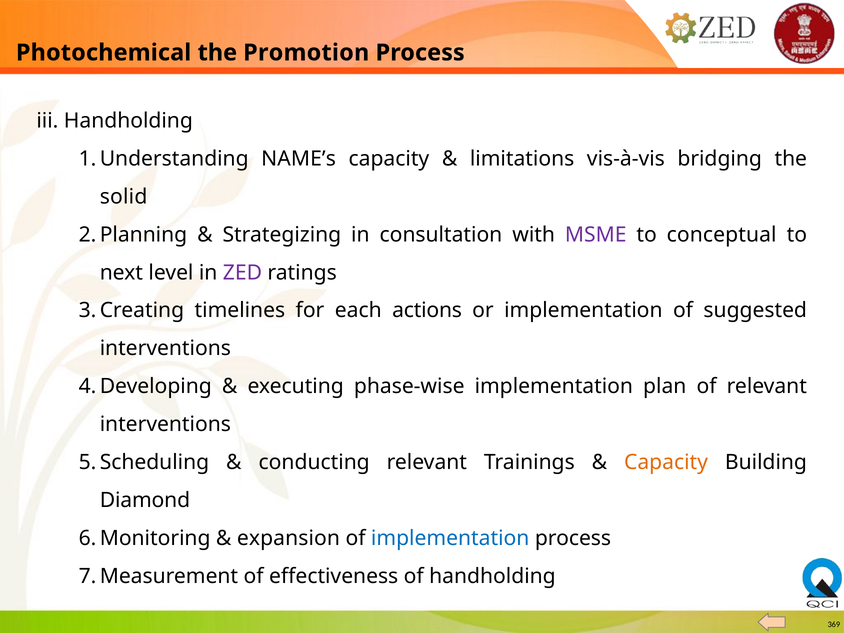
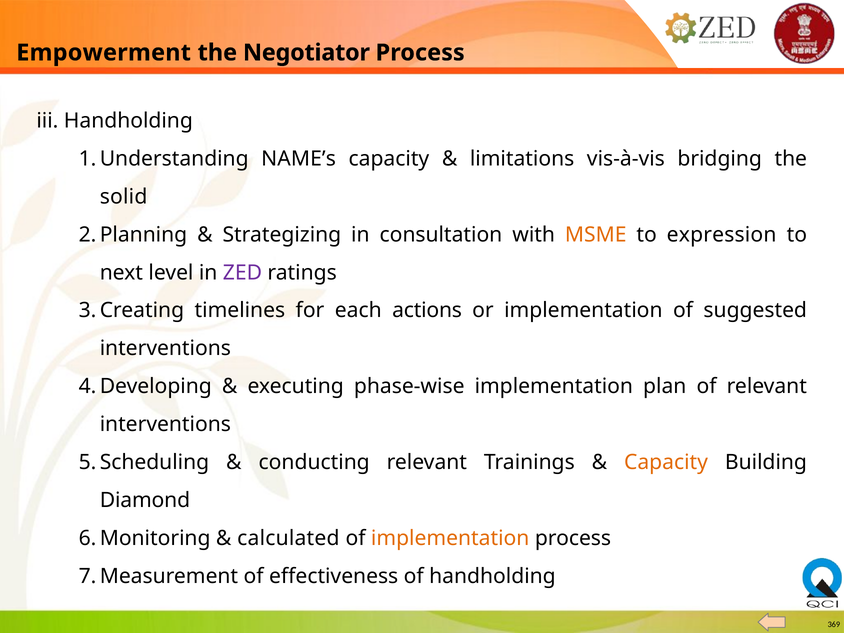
Photochemical: Photochemical -> Empowerment (104, 53)
Promotion: Promotion -> Negotiator (306, 53)
MSME colour: purple -> orange (596, 235)
conceptual: conceptual -> expression (722, 235)
expansion: expansion -> calculated (288, 538)
implementation colour: blue -> orange (450, 538)
